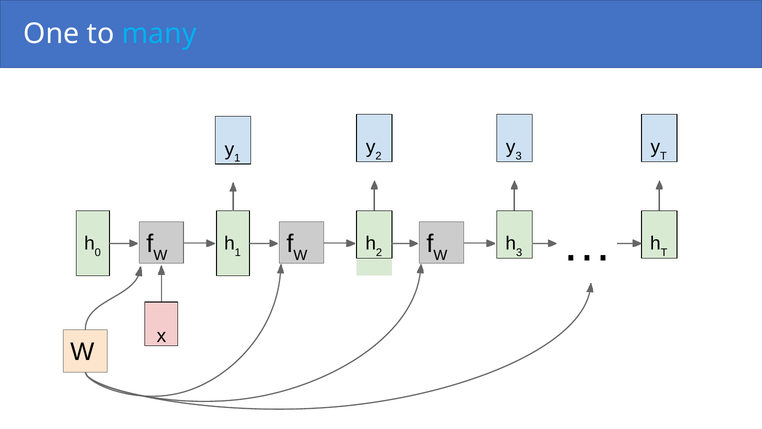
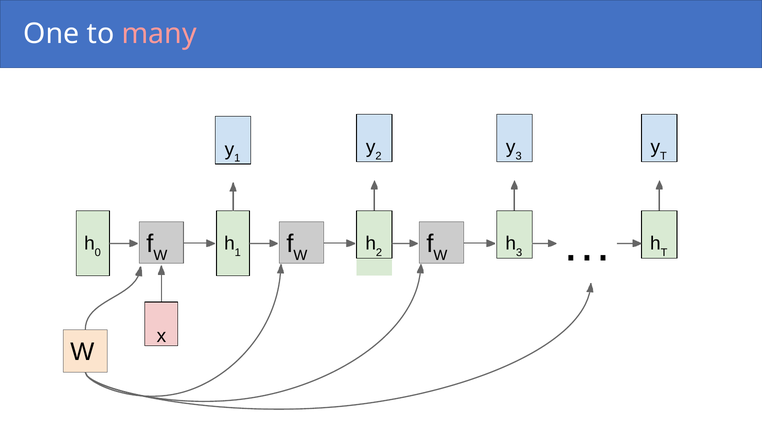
many colour: light blue -> pink (159, 34)
